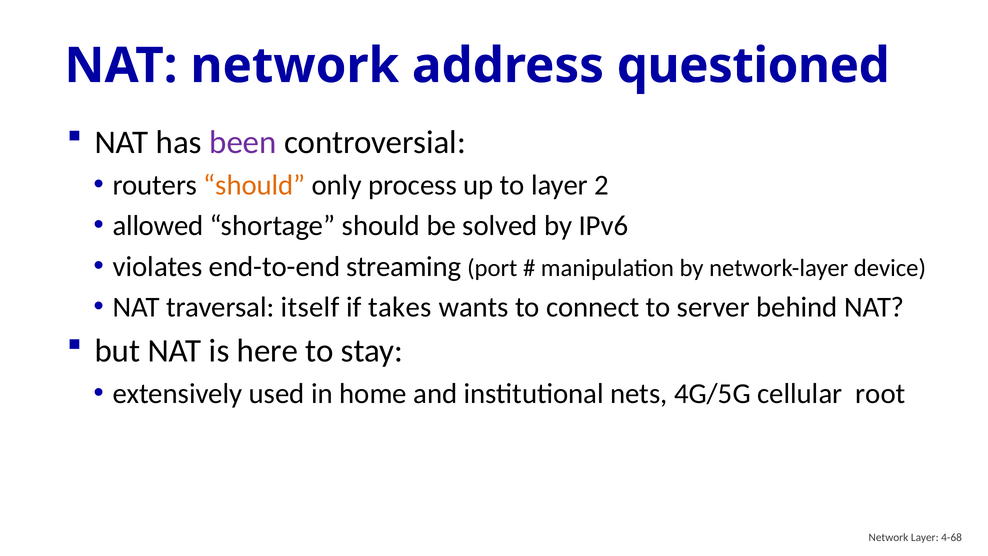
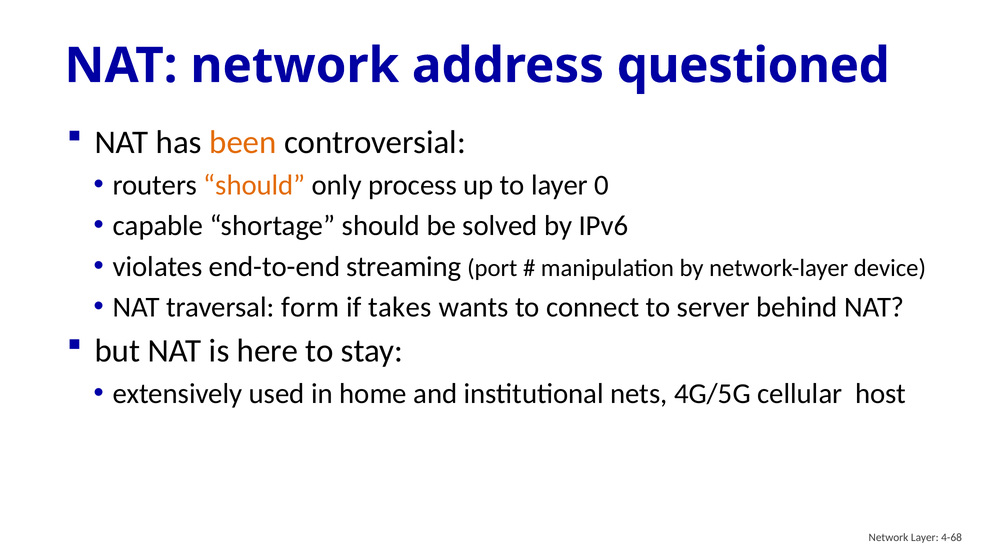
been colour: purple -> orange (243, 142)
2: 2 -> 0 (602, 185)
allowed: allowed -> capable (158, 226)
itself: itself -> form (310, 307)
root: root -> host (881, 394)
